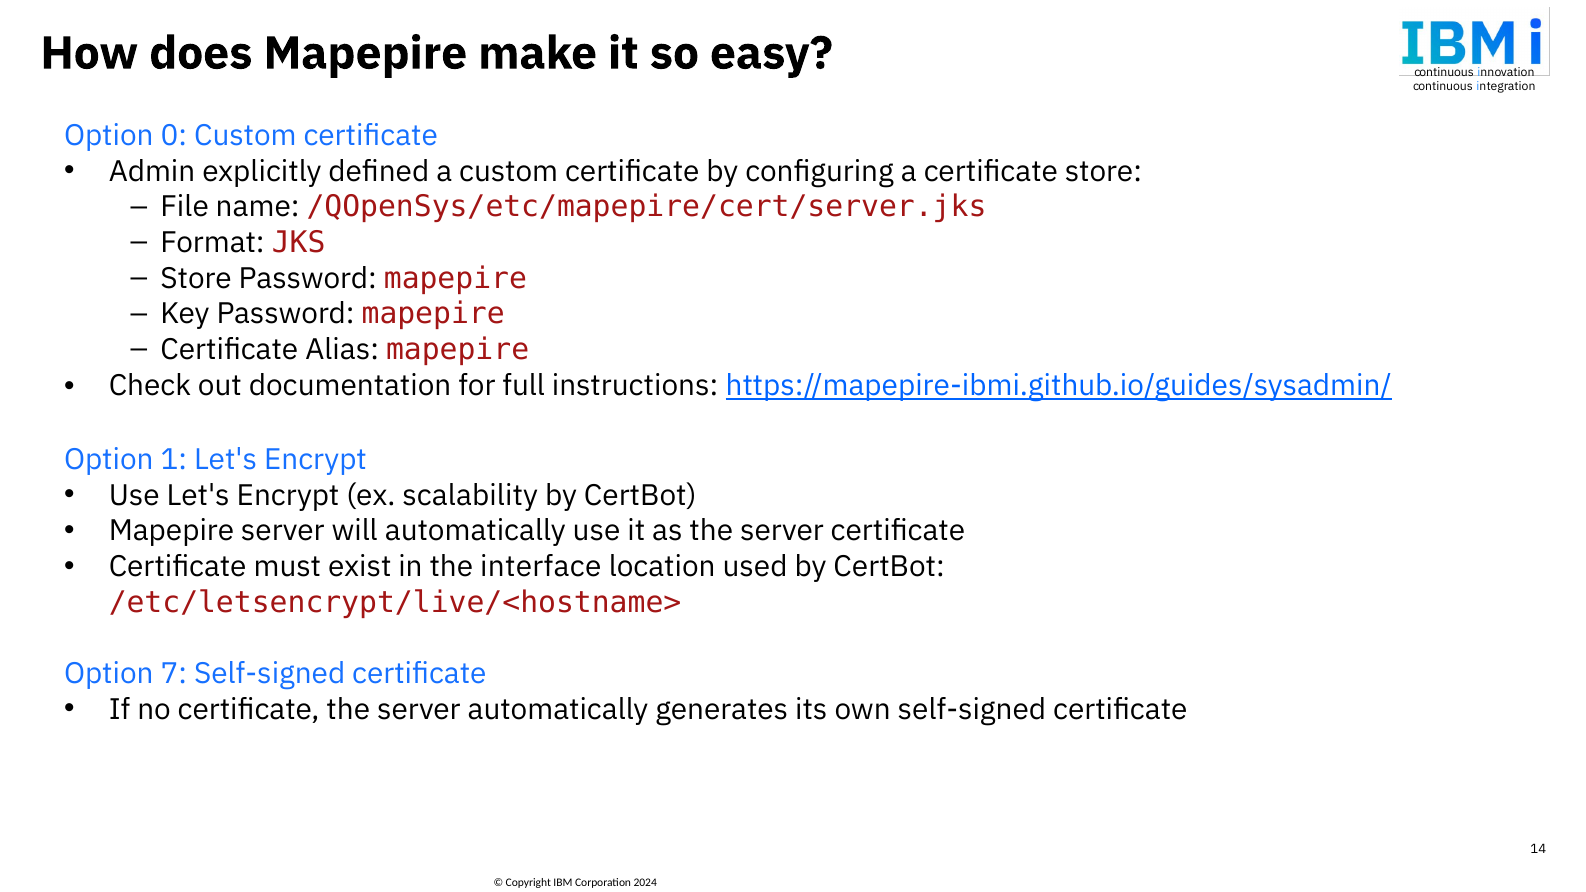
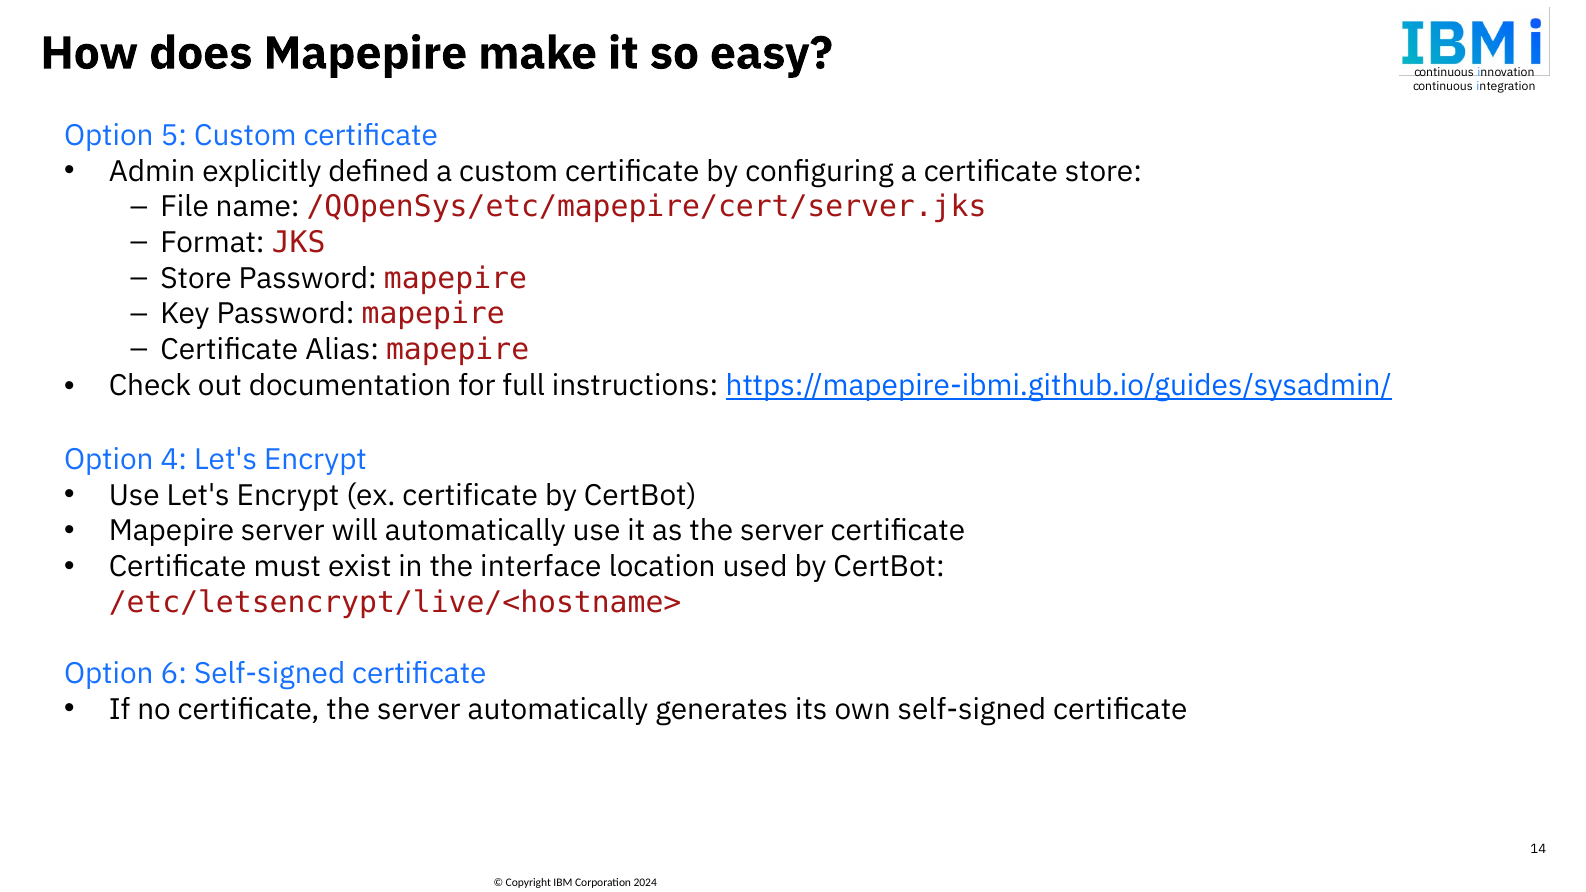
0: 0 -> 5 (174, 136)
1: 1 -> 4 (174, 460)
ex scalability: scalability -> certificate (470, 496)
7: 7 -> 6 (174, 674)
